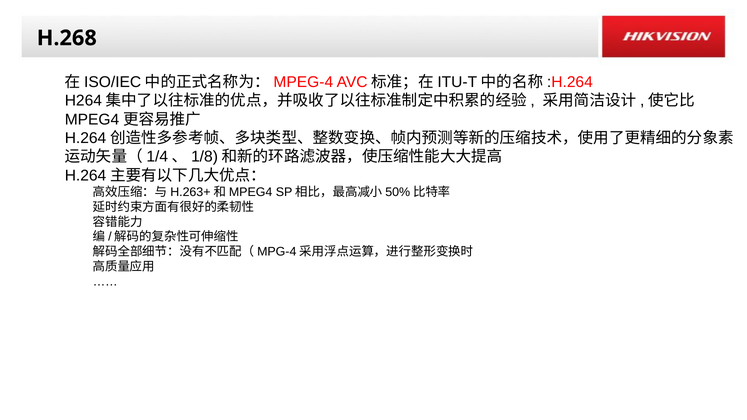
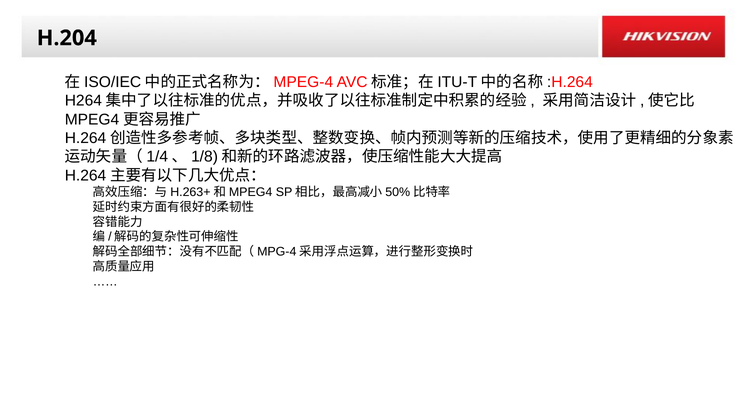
H.268: H.268 -> H.204 (67, 38)
